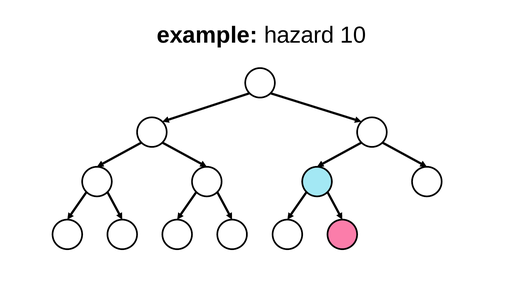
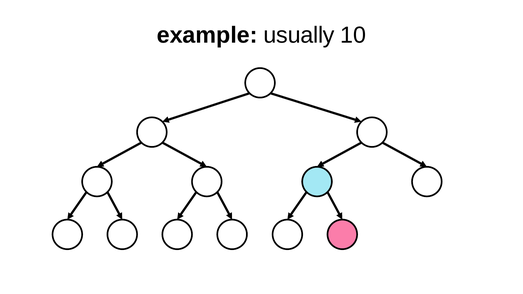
hazard: hazard -> usually (299, 35)
